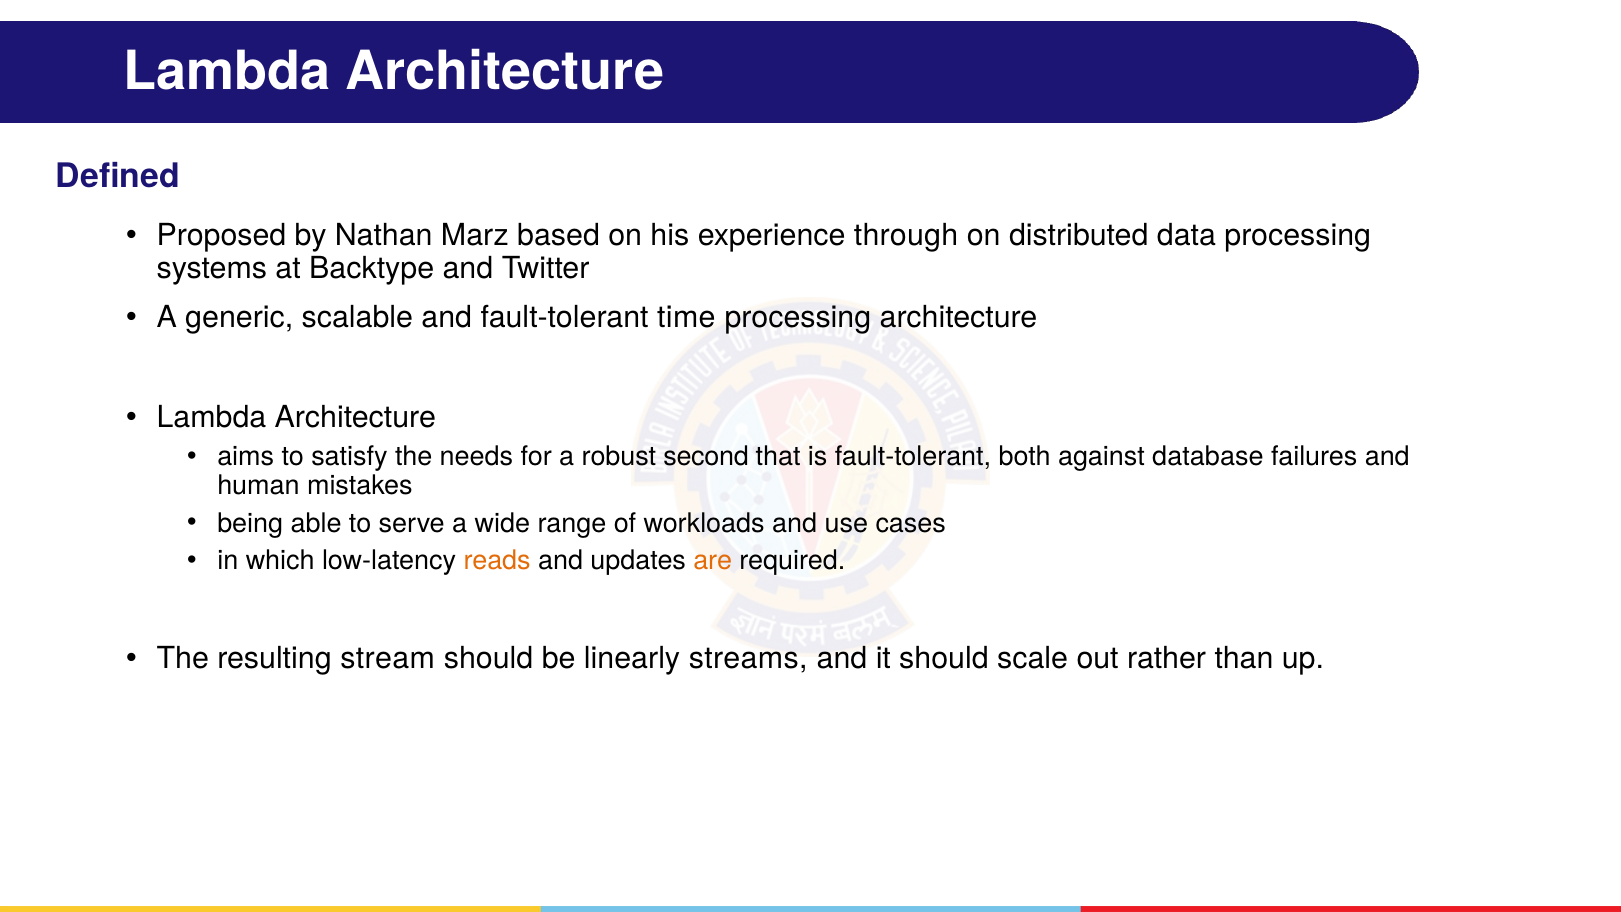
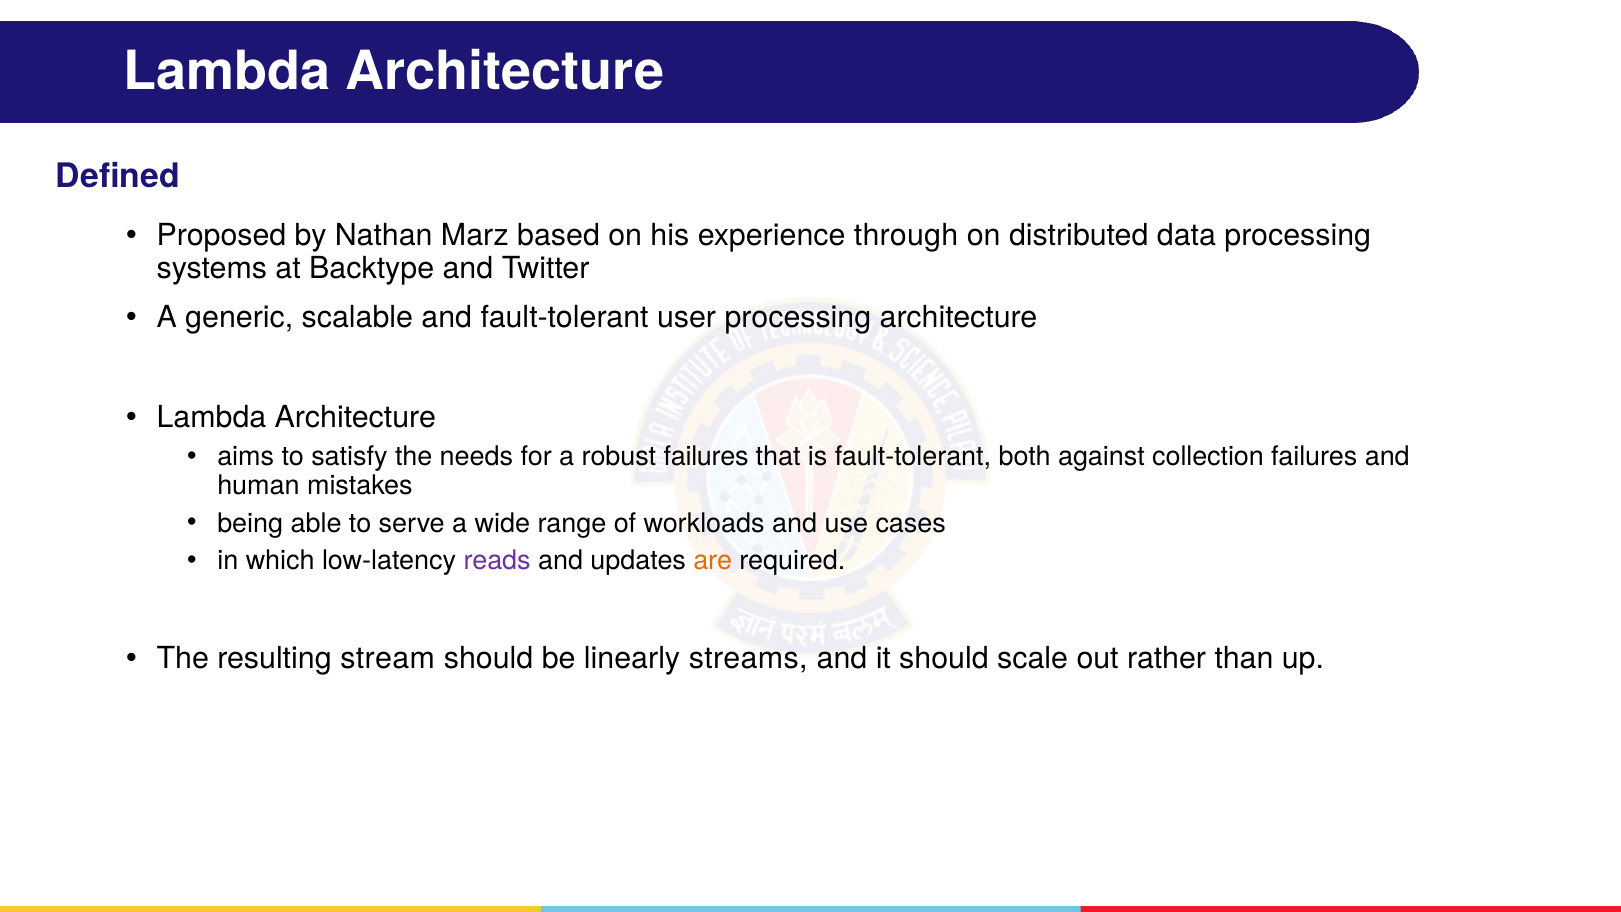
time: time -> user (687, 318)
robust second: second -> failures (706, 456)
database: database -> collection (1208, 456)
reads colour: orange -> purple (497, 561)
